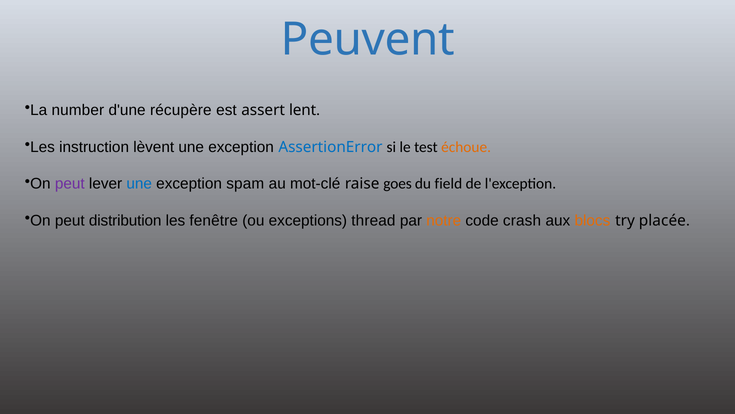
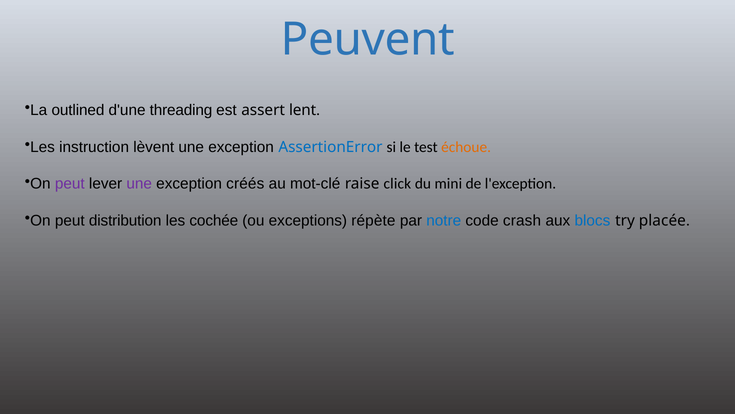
number: number -> outlined (78, 110)
récupère: récupère -> threading (181, 110)
une colour: blue -> purple (139, 184)
spam: spam -> créés (245, 184)
goes: goes -> click (397, 184)
field: field -> mini (448, 184)
fenêtre: fenêtre -> cochée (214, 220)
thread: thread -> répète (373, 220)
notre colour: orange -> blue (444, 220)
blocs colour: orange -> blue (592, 220)
